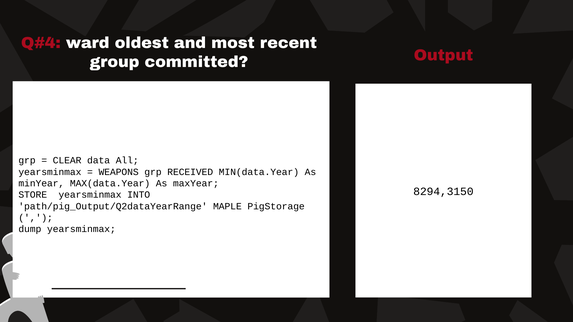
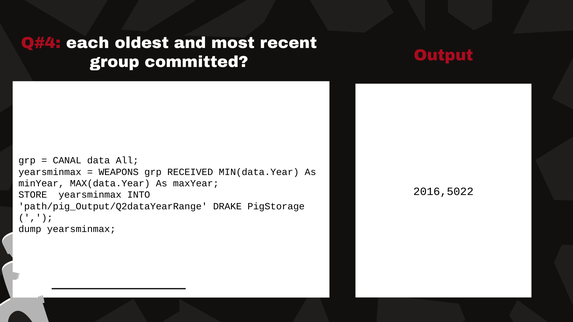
ward: ward -> each (88, 43)
CLEAR: CLEAR -> CANAL (67, 161)
8294,3150: 8294,3150 -> 2016,5022 (443, 192)
MAPLE: MAPLE -> DRAKE (227, 206)
